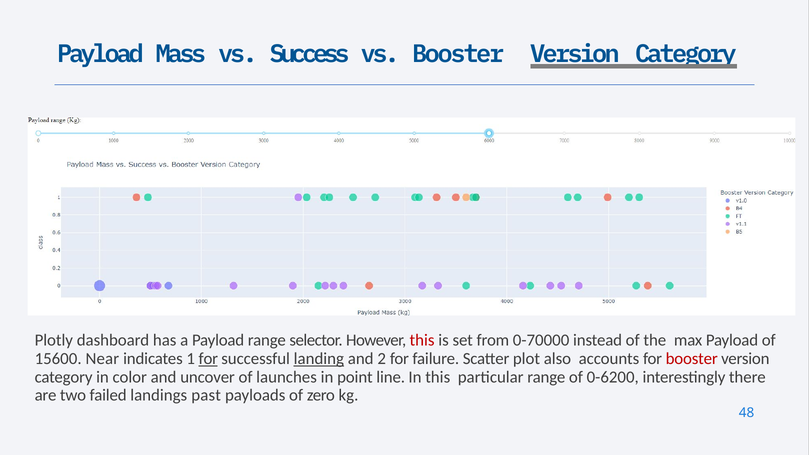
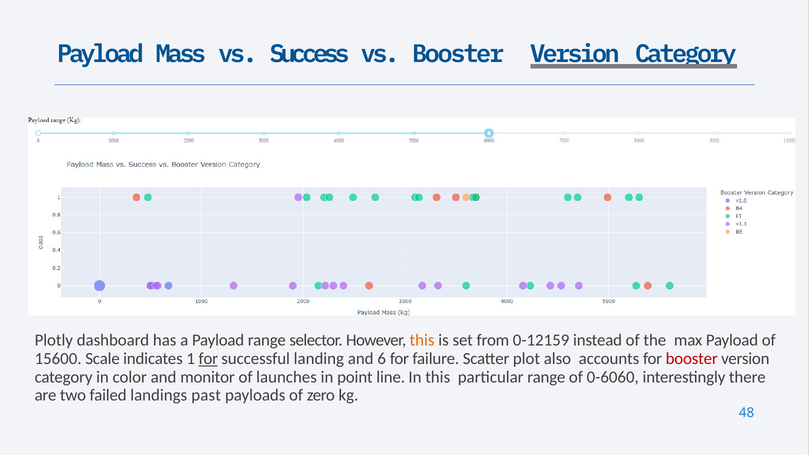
this colour: red -> orange (422, 340)
0-70000: 0-70000 -> 0-12159 (541, 340)
Near: Near -> Scale (103, 359)
landing underline: present -> none (319, 359)
2: 2 -> 6 (382, 359)
uncover: uncover -> monitor (208, 377)
0-6200: 0-6200 -> 0-6060 (613, 377)
